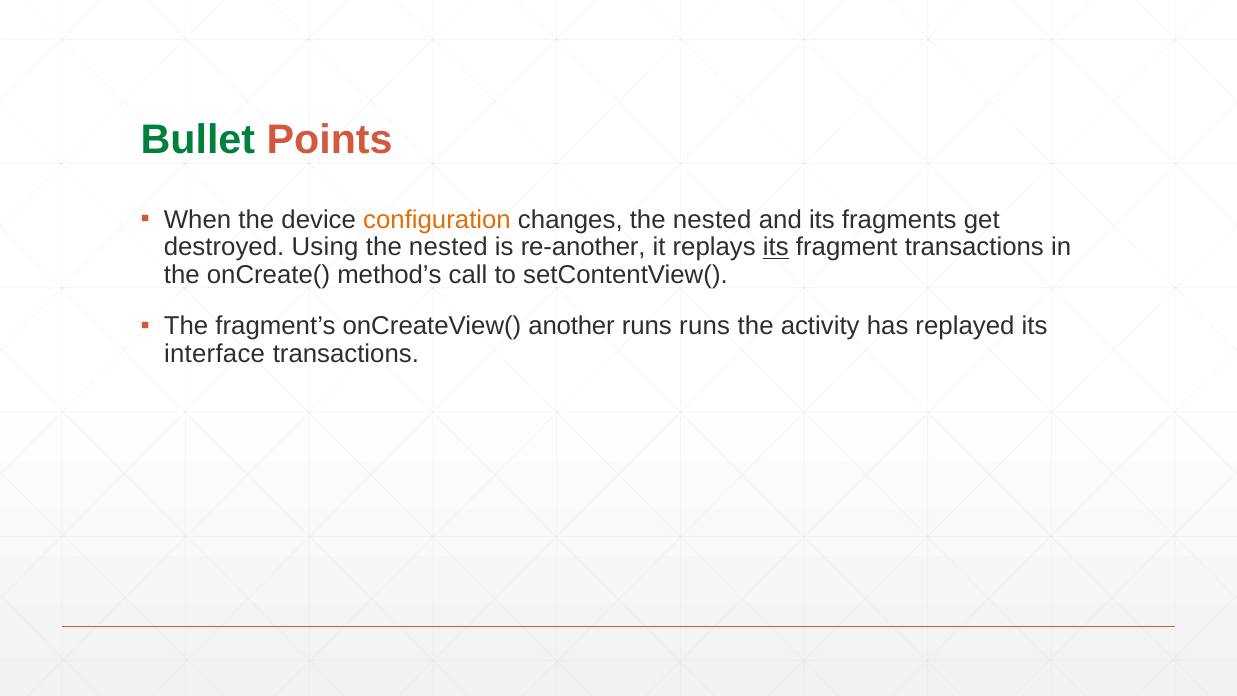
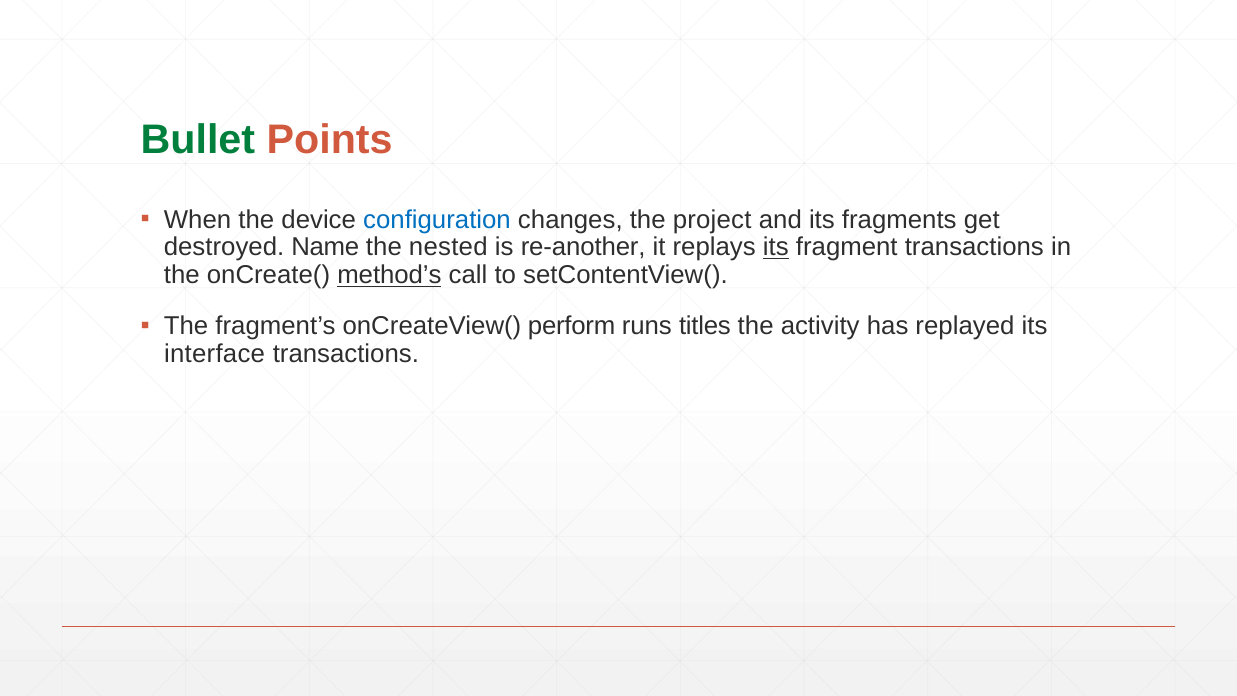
configuration colour: orange -> blue (437, 219)
changes the nested: nested -> project (712, 219)
Using: Using -> Name (325, 247)
method’s underline: none -> present (389, 275)
another: another -> perform (572, 326)
runs runs: runs -> titles (705, 326)
